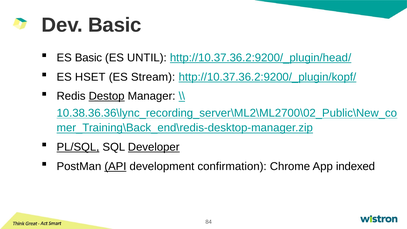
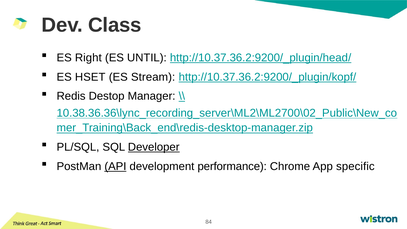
Dev Basic: Basic -> Class (115, 25)
ES Basic: Basic -> Right (88, 58)
Destop underline: present -> none (107, 96)
PL/SQL underline: present -> none (78, 147)
confirmation: confirmation -> performance (232, 166)
indexed: indexed -> specific (355, 166)
